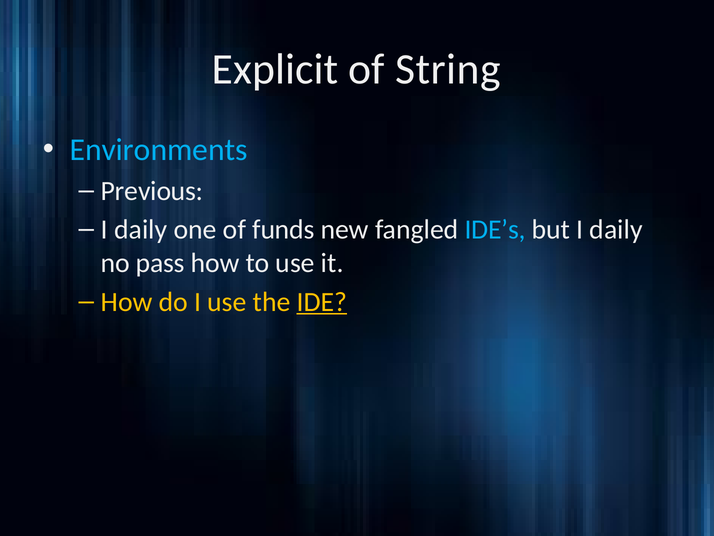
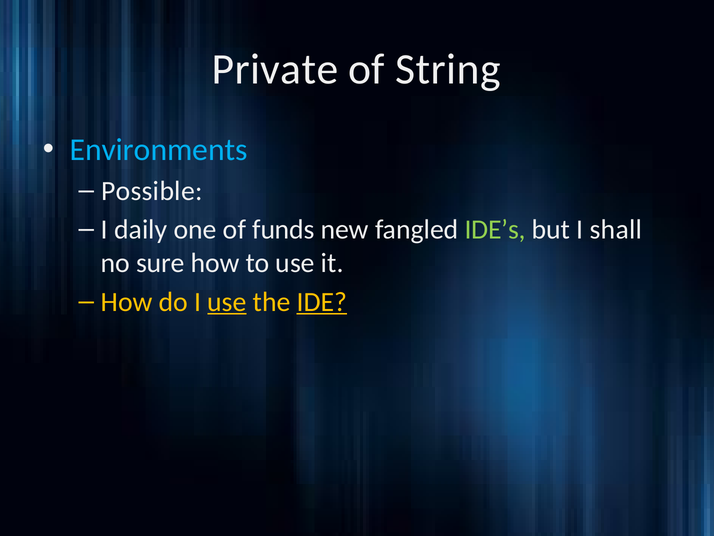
Explicit: Explicit -> Private (275, 69)
Previous: Previous -> Possible (152, 191)
IDE’s colour: light blue -> light green (495, 230)
but I daily: daily -> shall (616, 230)
pass: pass -> sure (160, 263)
use underline: none -> present (227, 302)
